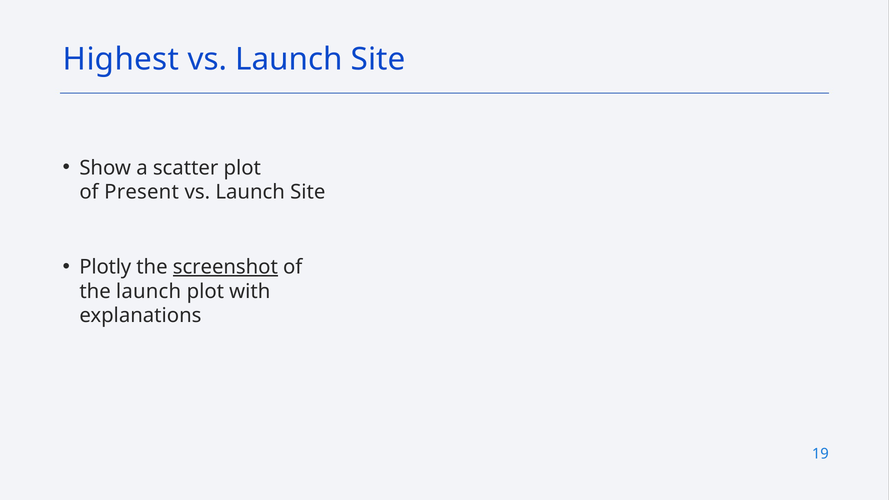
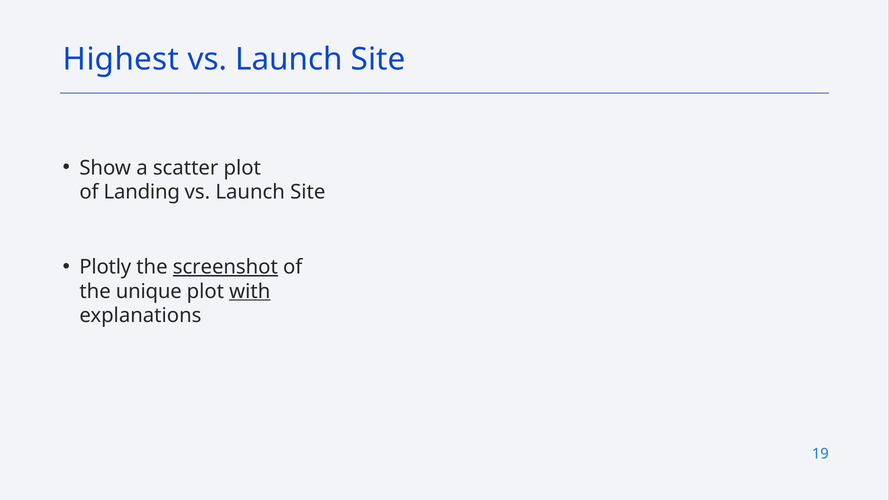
Present: Present -> Landing (142, 192)
the launch: launch -> unique (149, 291)
with underline: none -> present (250, 291)
